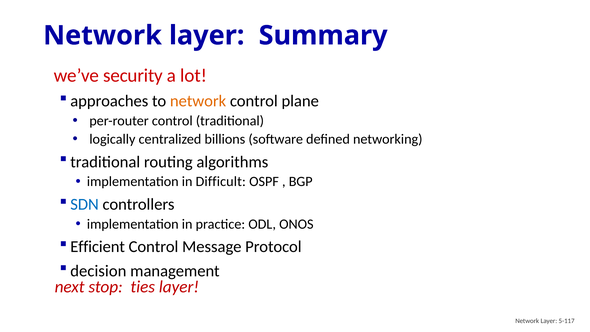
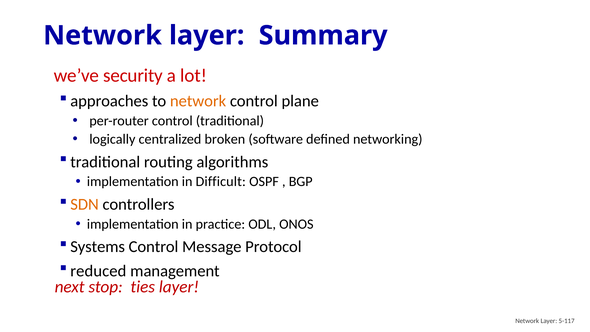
billions: billions -> broken (225, 139)
SDN colour: blue -> orange (85, 204)
Efficient: Efficient -> Systems (98, 247)
decision: decision -> reduced (98, 271)
